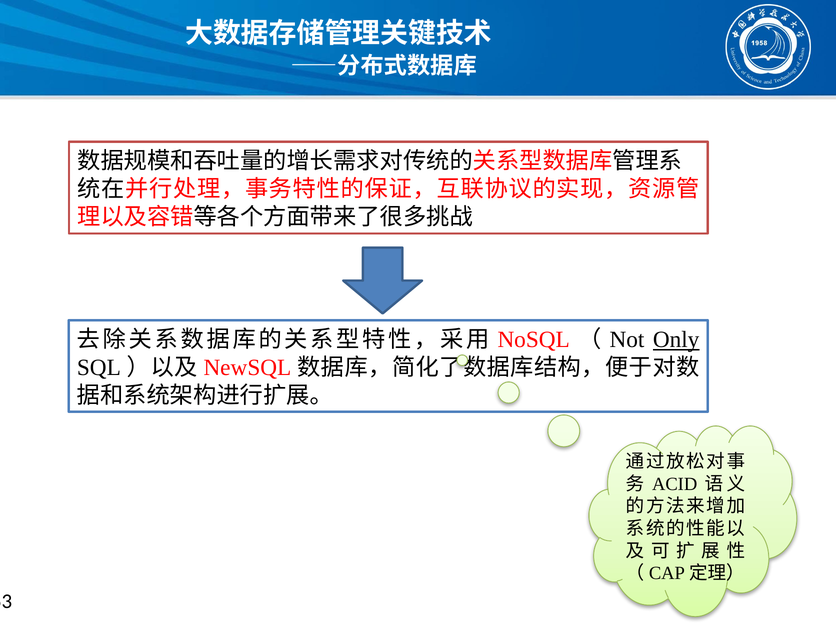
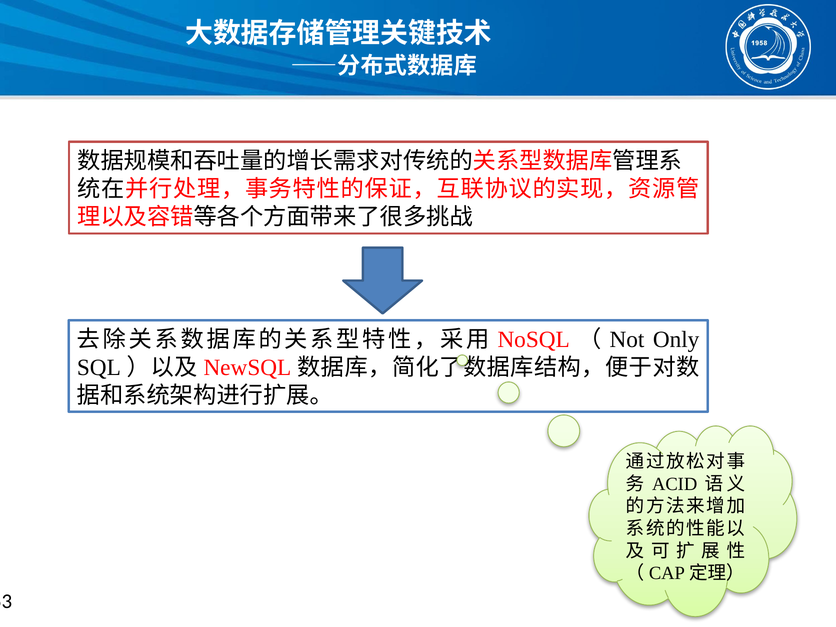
Only underline: present -> none (676, 340)
